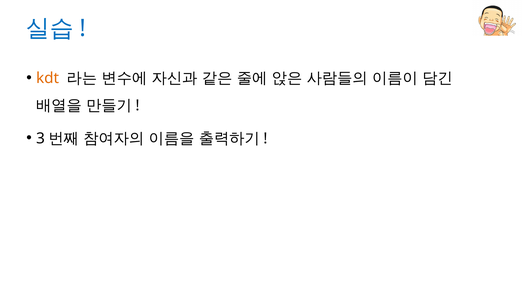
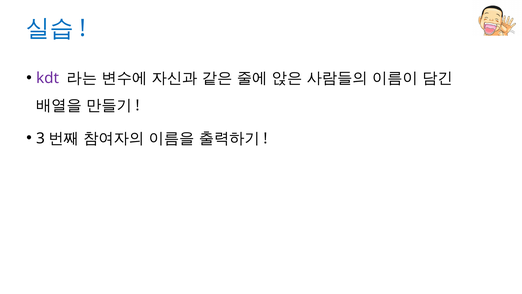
kdt colour: orange -> purple (48, 78)
